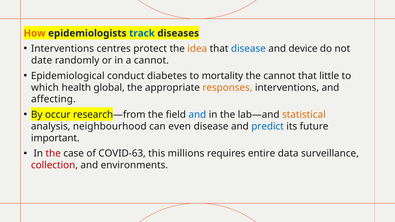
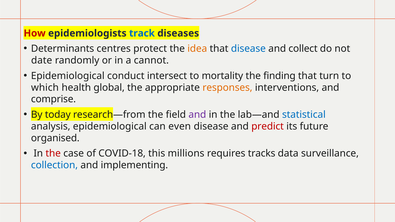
How colour: orange -> red (35, 33)
Interventions: Interventions -> Determinants (63, 49)
device: device -> collect (303, 49)
diabetes: diabetes -> intersect (167, 76)
the cannot: cannot -> finding (279, 76)
little: little -> turn (329, 76)
affecting: affecting -> comprise (53, 99)
occur: occur -> today (58, 115)
and colour: blue -> purple (197, 115)
statistical colour: orange -> blue (304, 115)
analysis neighbourhood: neighbourhood -> epidemiological (110, 126)
predict colour: blue -> red (268, 126)
important: important -> organised (55, 138)
COVID-63: COVID-63 -> COVID-18 (122, 154)
entire: entire -> tracks (262, 154)
collection colour: red -> blue (54, 165)
environments: environments -> implementing (134, 165)
